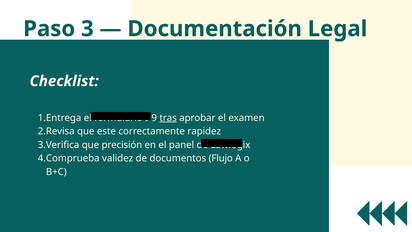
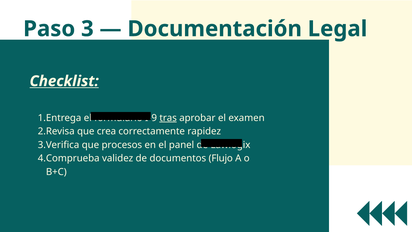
Checklist underline: none -> present (64, 81)
este: este -> crea (106, 131)
precisión: precisión -> procesos (122, 145)
